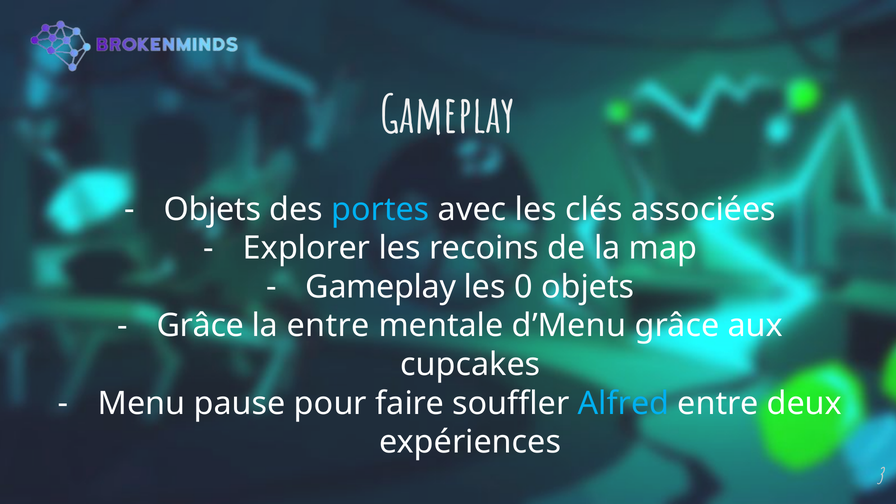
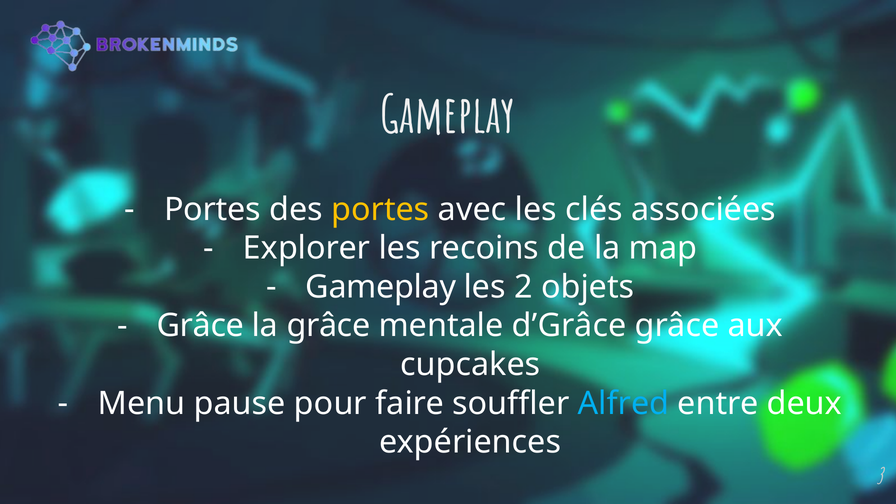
Objets: Objets -> Portes (212, 209)
portes colour: light blue -> yellow (380, 209)
0: 0 -> 2 (523, 287)
la entre: entre -> grâce (328, 326)
d’Menu: d’Menu -> d’Grâce (569, 326)
